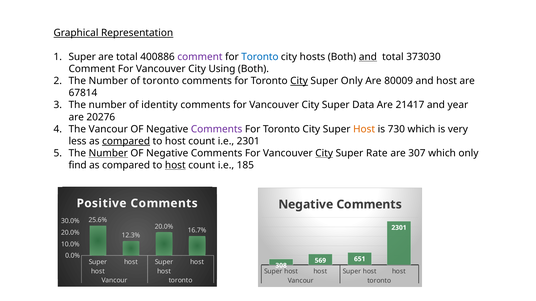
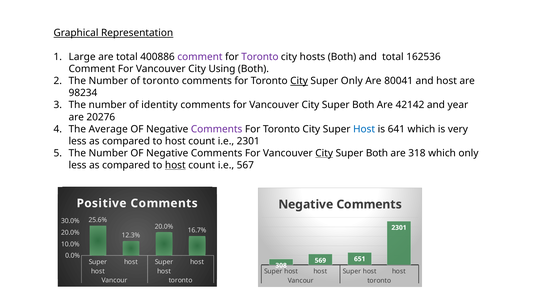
Super: Super -> Large (82, 57)
Toronto colour: blue -> purple (260, 57)
and underline: present -> none (368, 57)
373030: 373030 -> 162536 (423, 57)
80009: 80009 -> 80041 (399, 81)
67814: 67814 -> 98234 (83, 93)
Data: Data -> Both (363, 105)
21417: 21417 -> 42142 (410, 105)
The Vancour: Vancour -> Average (108, 129)
Host colour: orange -> blue (364, 129)
730: 730 -> 641 (396, 129)
compared underline: present -> none (126, 141)
Number underline: present -> none (108, 153)
Rate: Rate -> Both (377, 153)
307: 307 -> 318 (417, 153)
find: find -> less (78, 165)
185: 185 -> 567 (245, 165)
